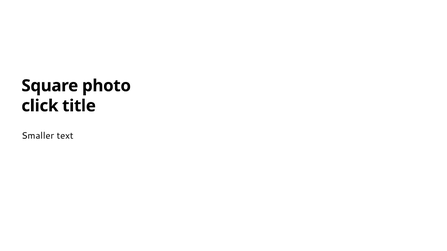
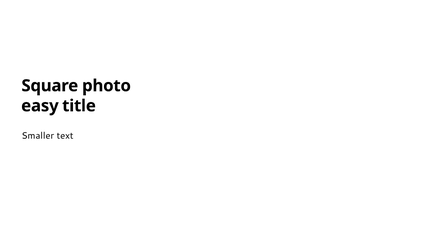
click: click -> easy (40, 106)
